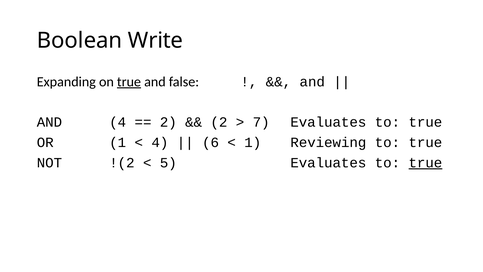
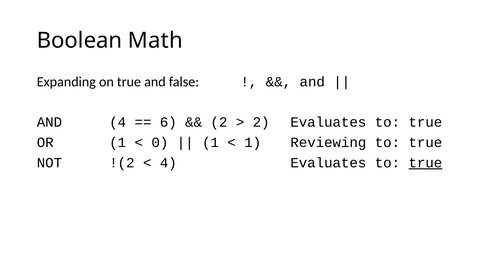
Write: Write -> Math (155, 41)
true underline: present -> none (129, 82)
2: 2 -> 6 (168, 122)
7: 7 -> 2 (261, 122)
4: 4 -> 0 (160, 142)
6: 6 -> 1 (211, 142)
5: 5 -> 4 (168, 163)
